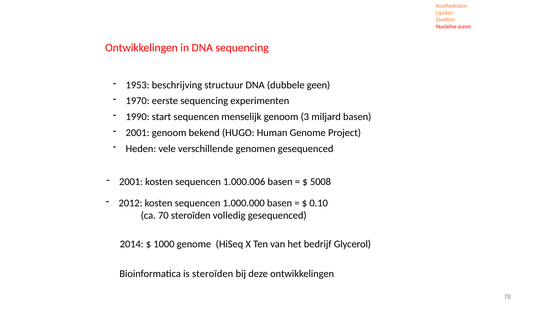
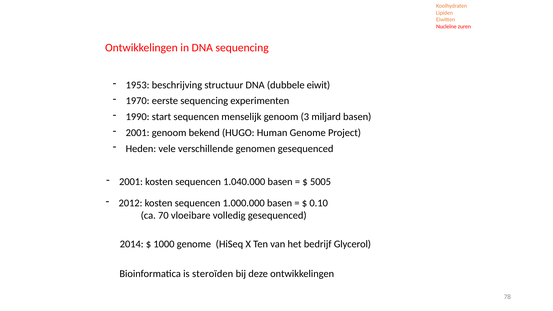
geen: geen -> eiwit (318, 85)
1.000.006: 1.000.006 -> 1.040.000 (244, 182)
5008: 5008 -> 5005 (320, 182)
70 steroïden: steroïden -> vloeibare (191, 215)
